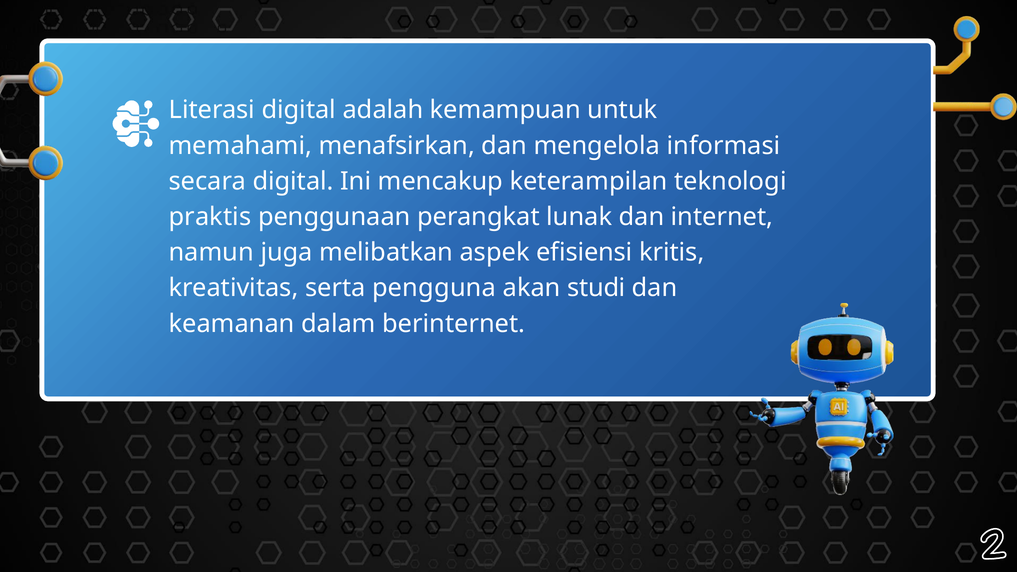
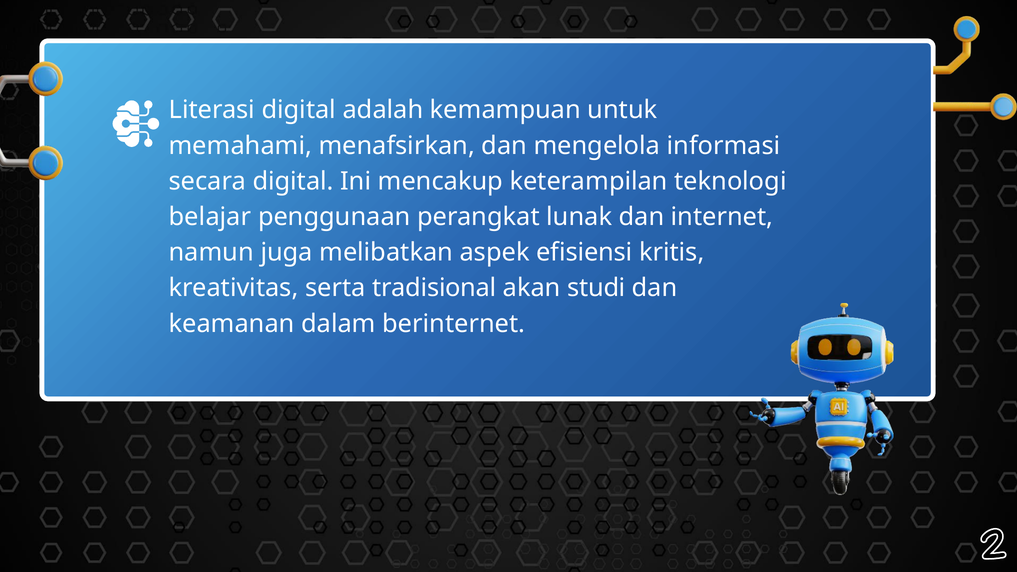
praktis: praktis -> belajar (210, 217)
pengguna: pengguna -> tradisional (434, 288)
